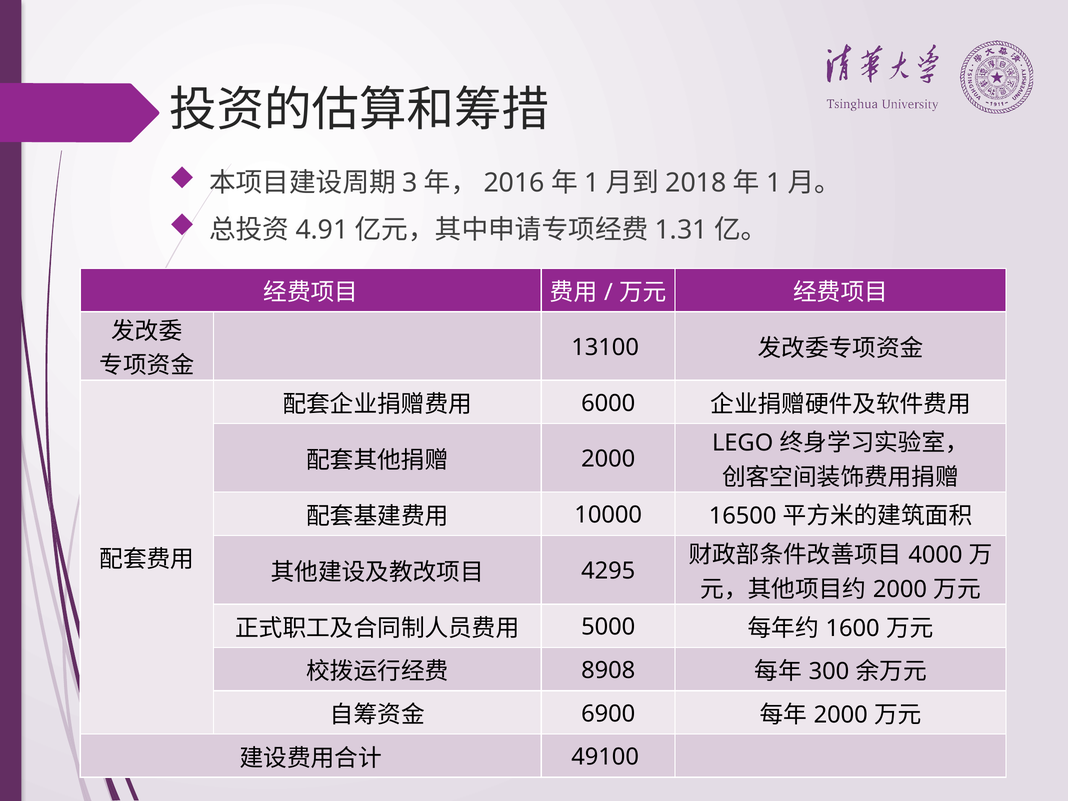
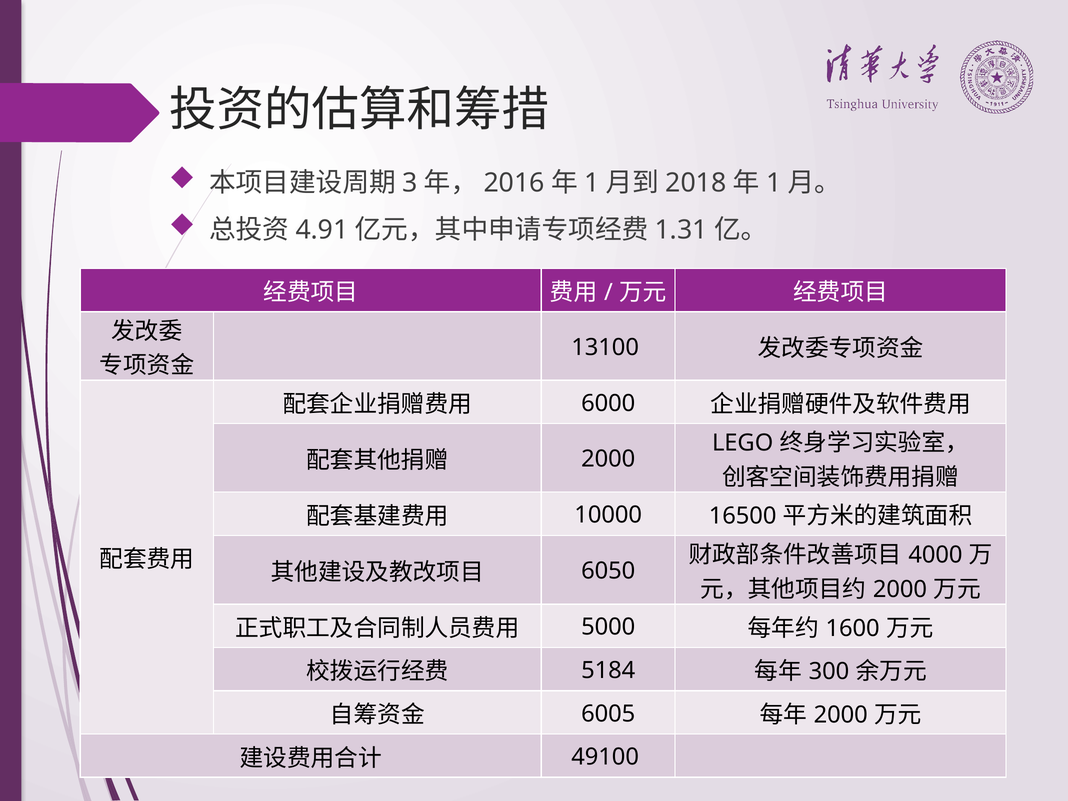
4295: 4295 -> 6050 (608, 571)
8908: 8908 -> 5184 (608, 670)
6900: 6900 -> 6005 (608, 714)
